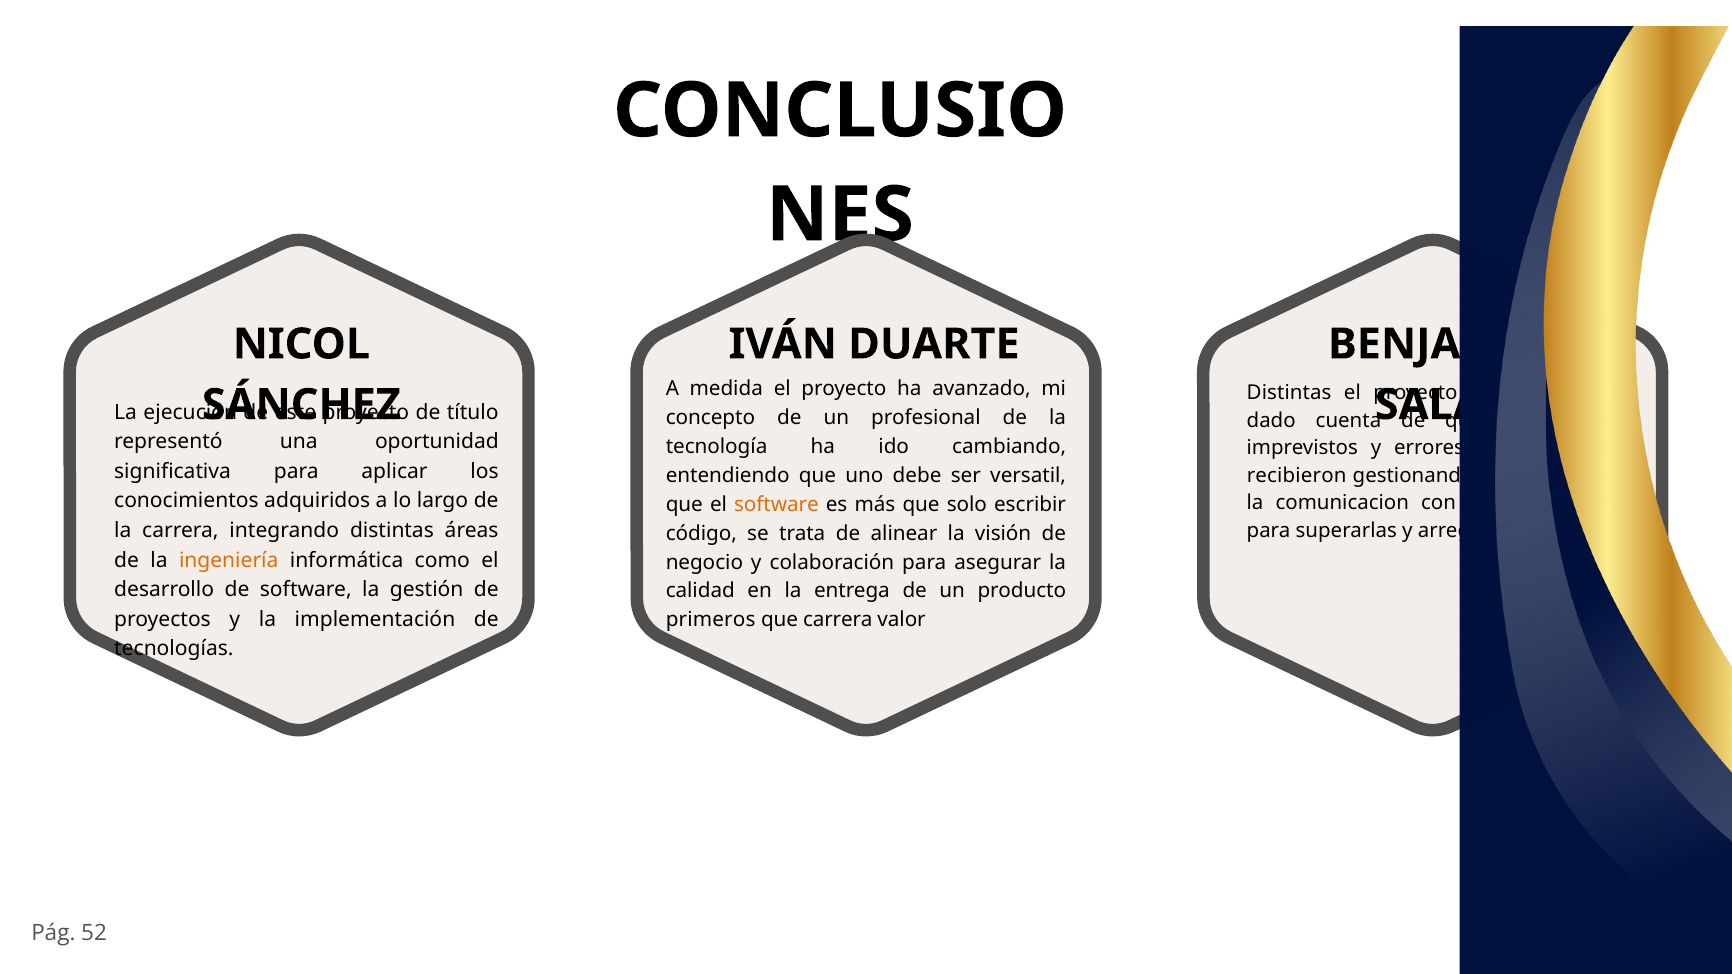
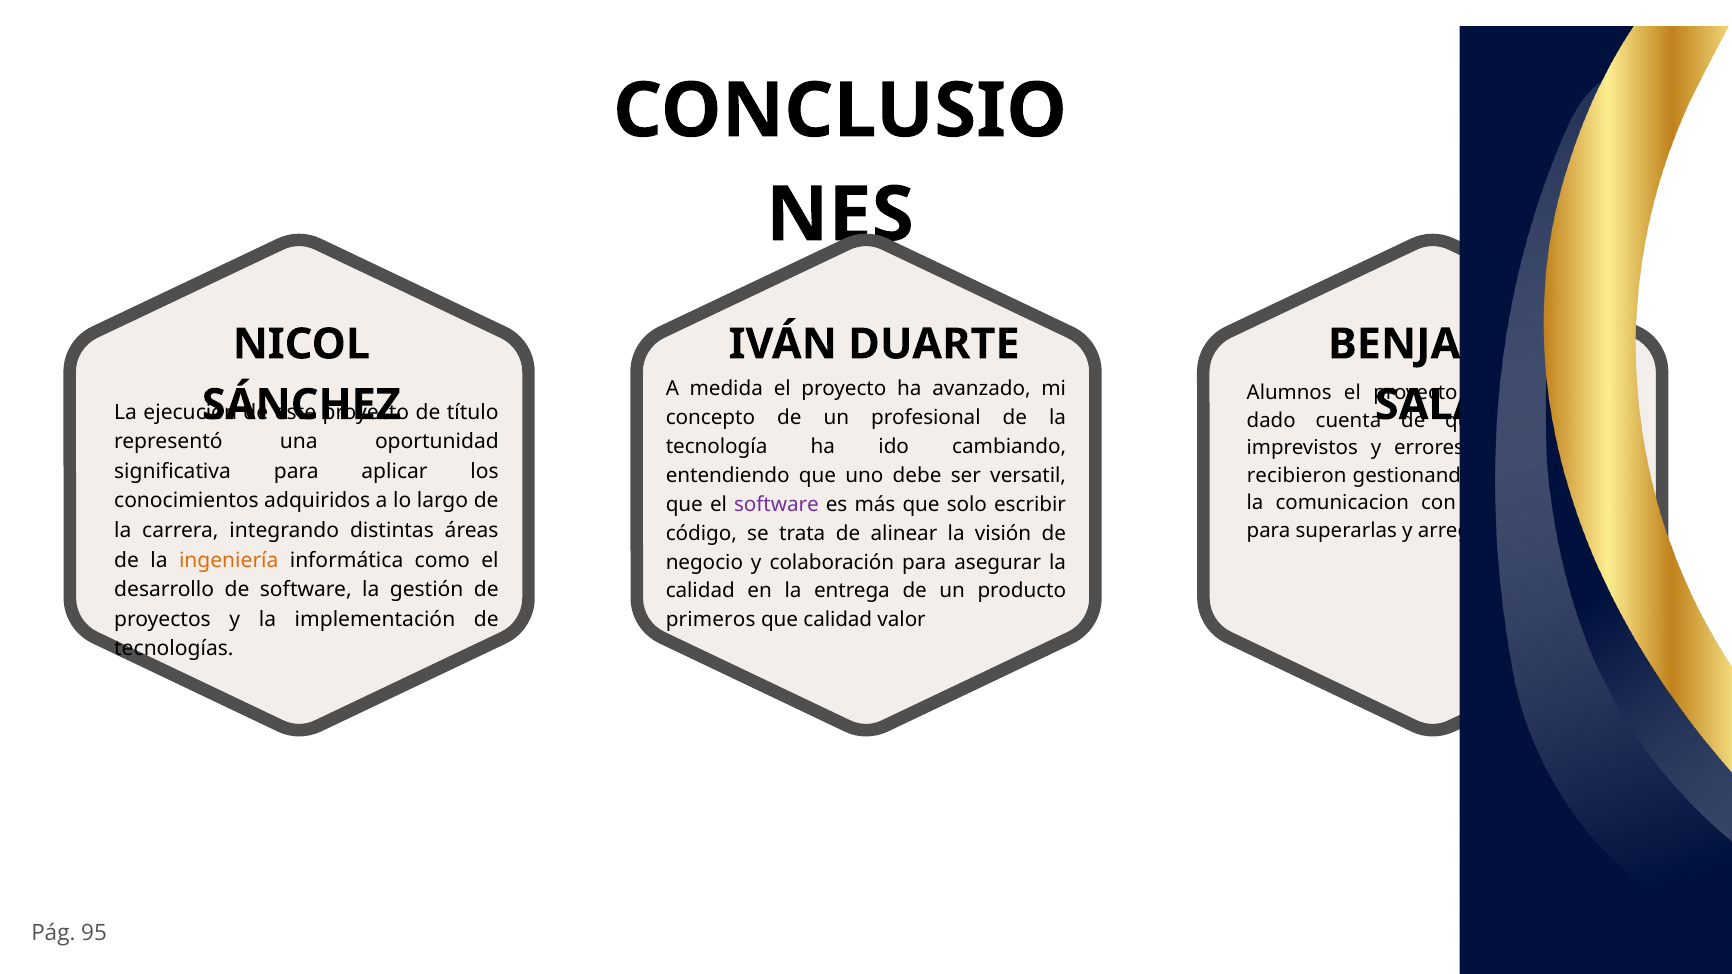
Distintas: Distintas -> Alumnos (1289, 393)
software colour: orange -> purple (776, 504)
que carrera: carrera -> calidad (838, 620)
52: 52 -> 95 (94, 933)
